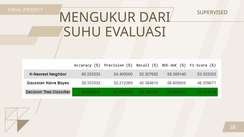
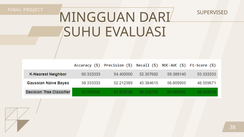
MENGUKUR: MENGUKUR -> MINGGUAN (97, 17)
